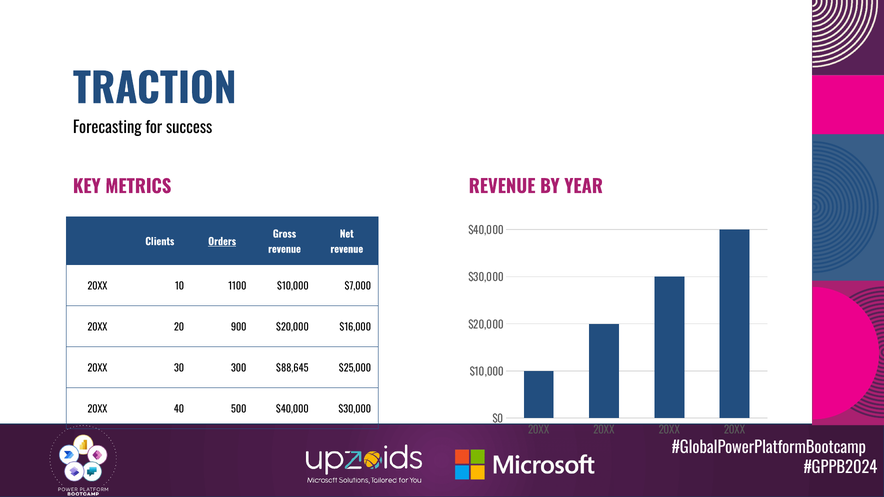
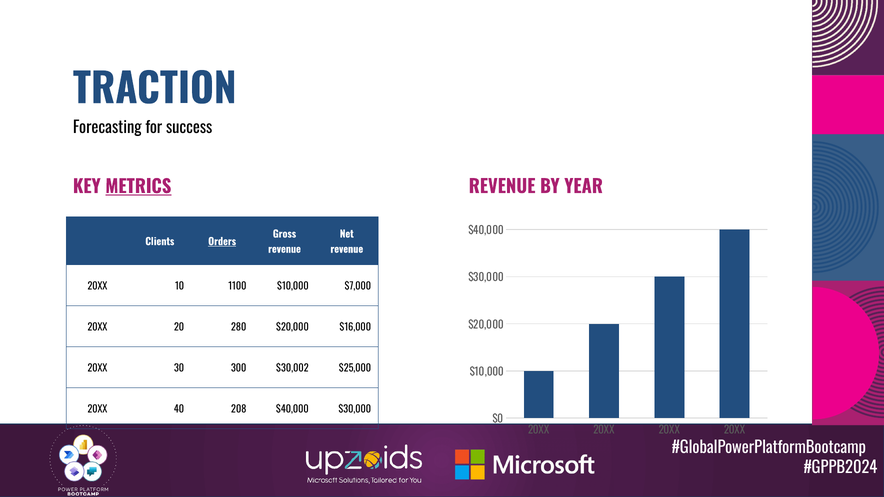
METRICS underline: none -> present (138, 187)
900: 900 -> 280 (239, 328)
$88,645: $88,645 -> $30,002 (292, 369)
500: 500 -> 208 (239, 410)
